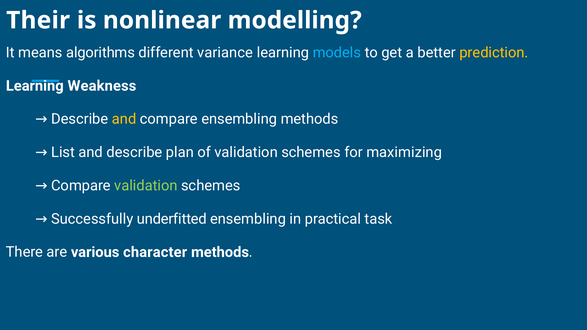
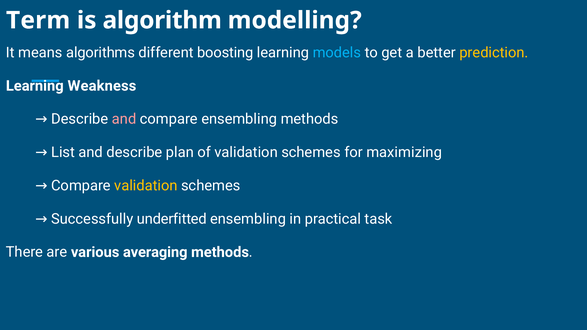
Their: Their -> Term (38, 20)
nonlinear: nonlinear -> algorithm (162, 20)
variance: variance -> boosting (225, 53)
and colour: yellow -> pink (124, 119)
validation colour: light green -> yellow (146, 186)
character: character -> averaging (155, 252)
